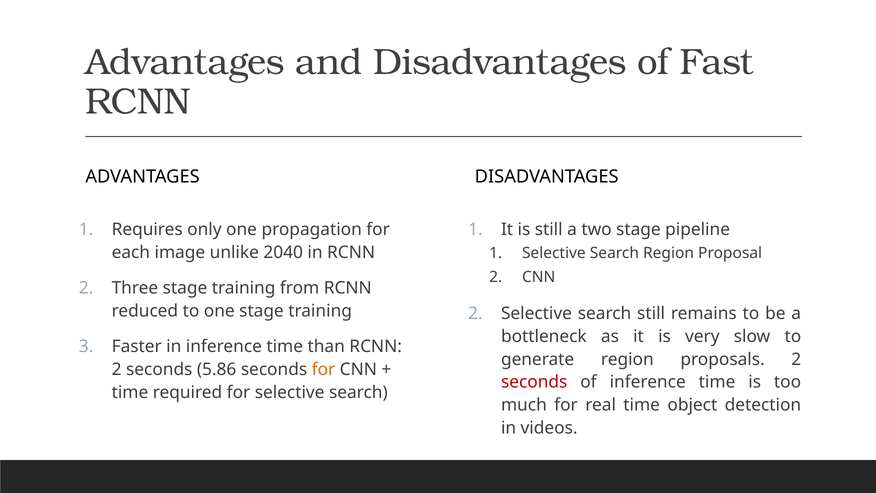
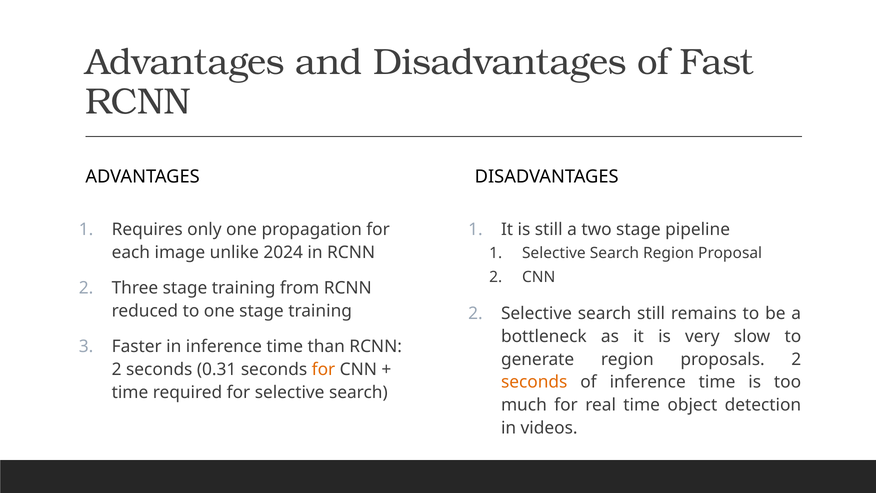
2040: 2040 -> 2024 (283, 252)
5.86: 5.86 -> 0.31 (217, 369)
seconds colour: red -> orange (534, 382)
